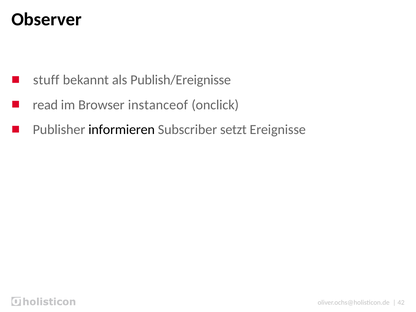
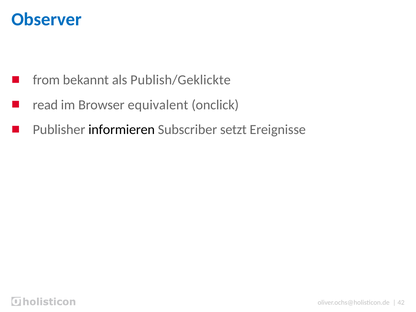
Observer colour: black -> blue (47, 19)
stuff: stuff -> from (46, 80)
Publish/Ereignisse: Publish/Ereignisse -> Publish/Geklickte (181, 80)
instanceof: instanceof -> equivalent (158, 105)
